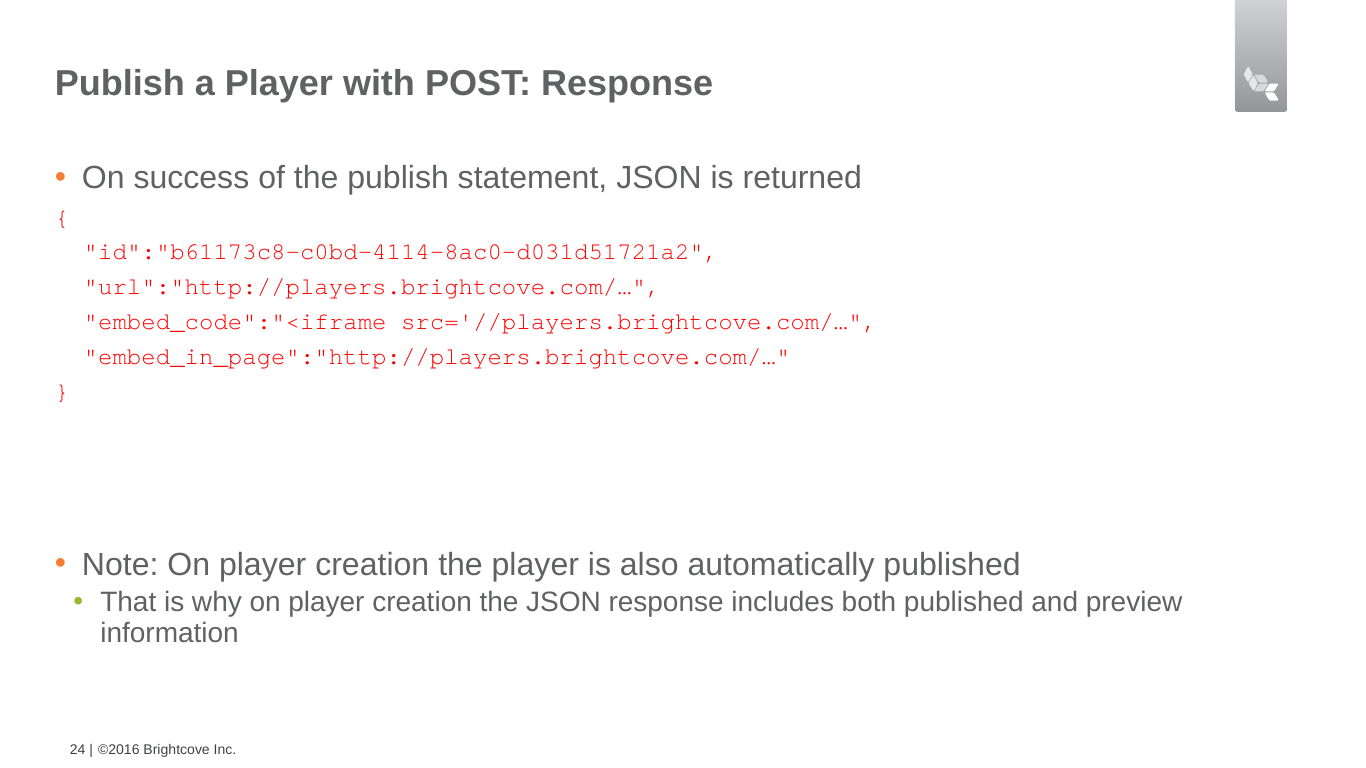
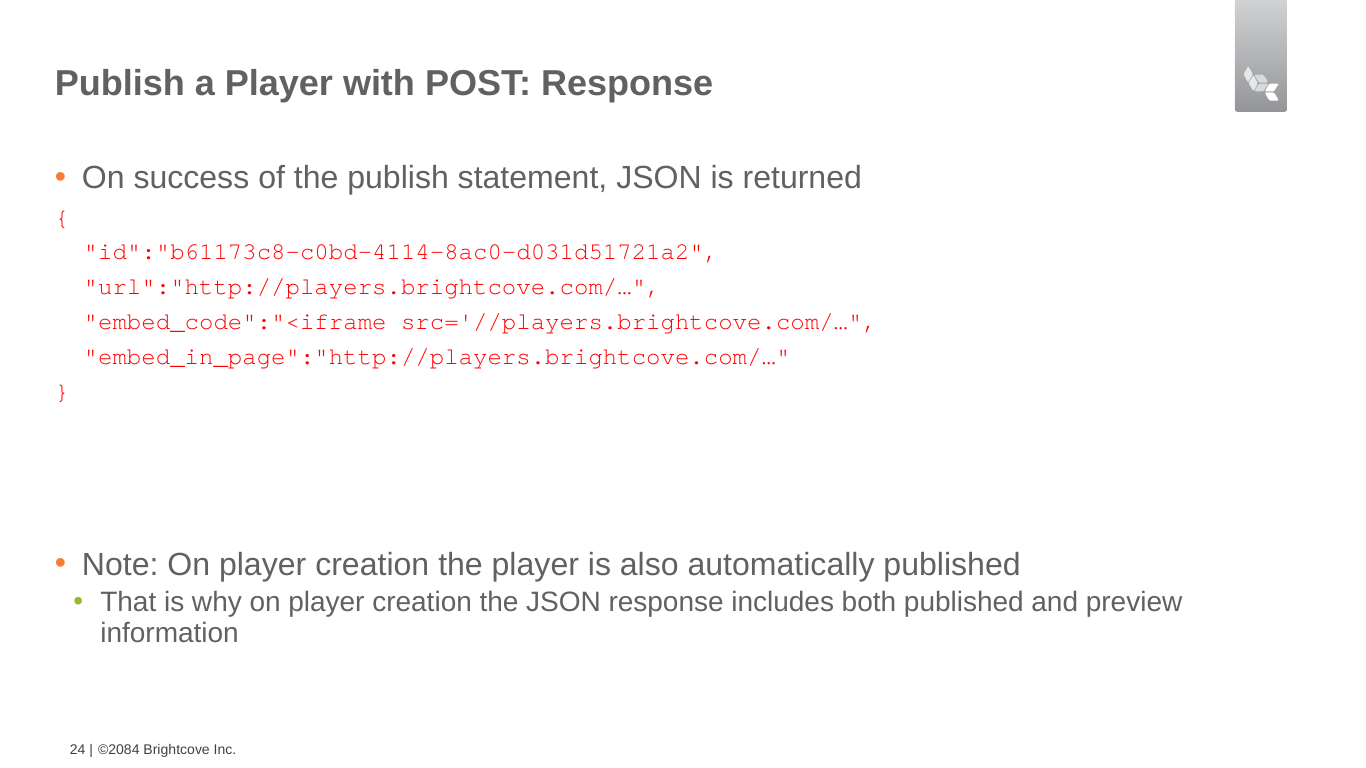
©2016: ©2016 -> ©2084 (119, 750)
